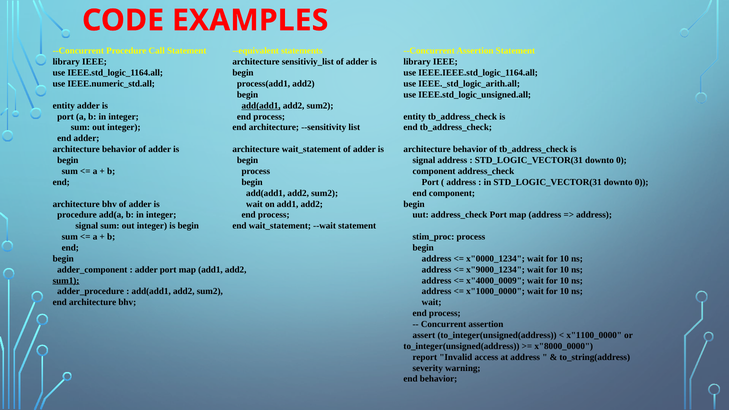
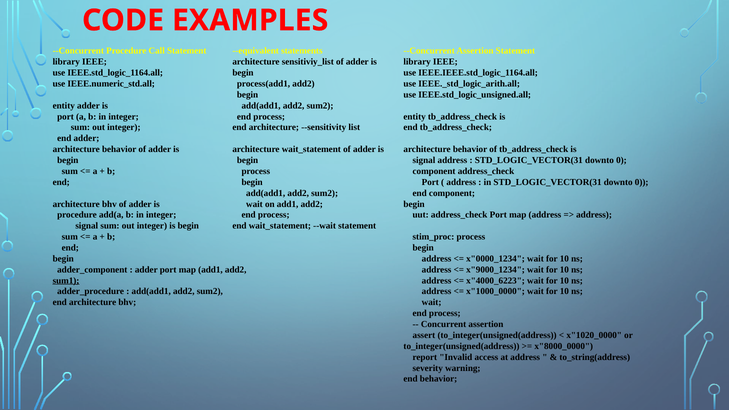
add(add1 underline: present -> none (261, 106)
x"4000_0009: x"4000_0009 -> x"4000_6223 (496, 281)
x"1100_0000: x"1100_0000 -> x"1020_0000 (594, 335)
